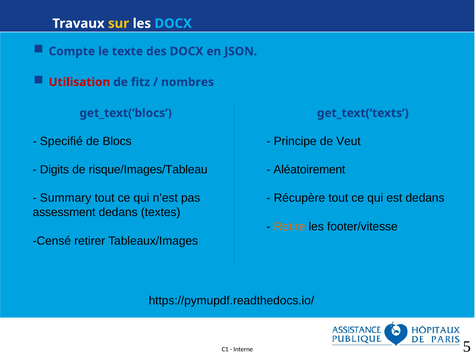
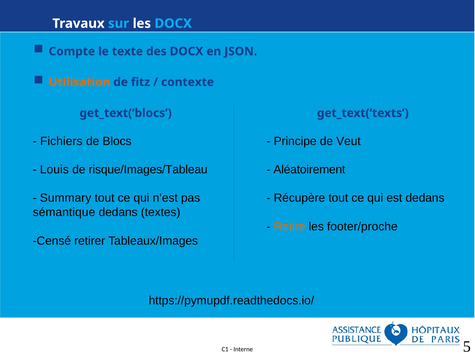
sur colour: yellow -> light blue (119, 24)
Utilisation colour: red -> orange (79, 82)
nombres: nombres -> contexte (188, 82)
Specifié: Specifié -> Fichiers (61, 141)
Digits: Digits -> Louis (54, 170)
assessment: assessment -> sémantique (64, 212)
footer/vitesse: footer/vitesse -> footer/proche (362, 227)
